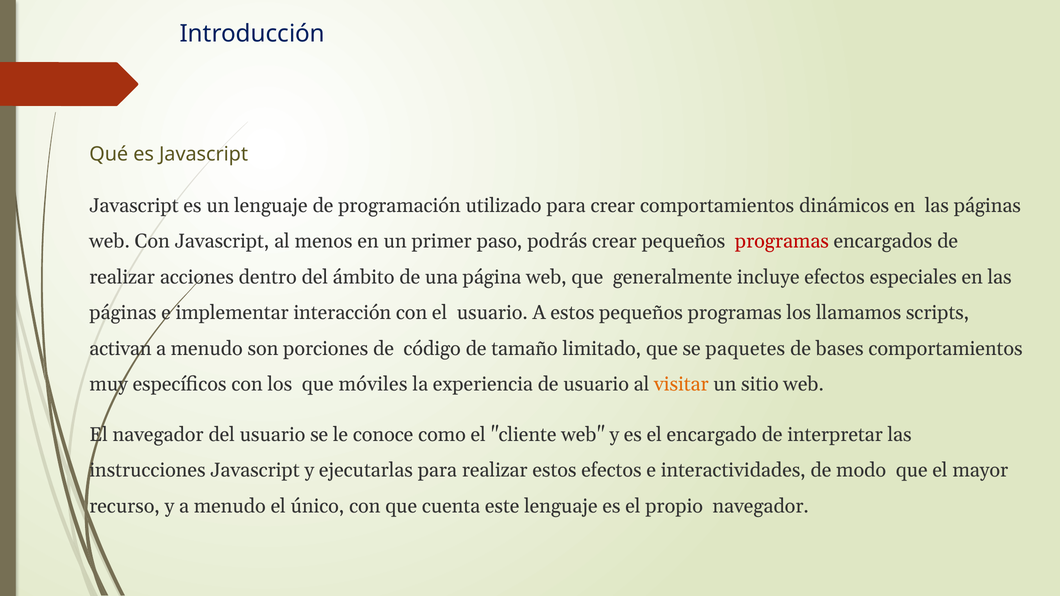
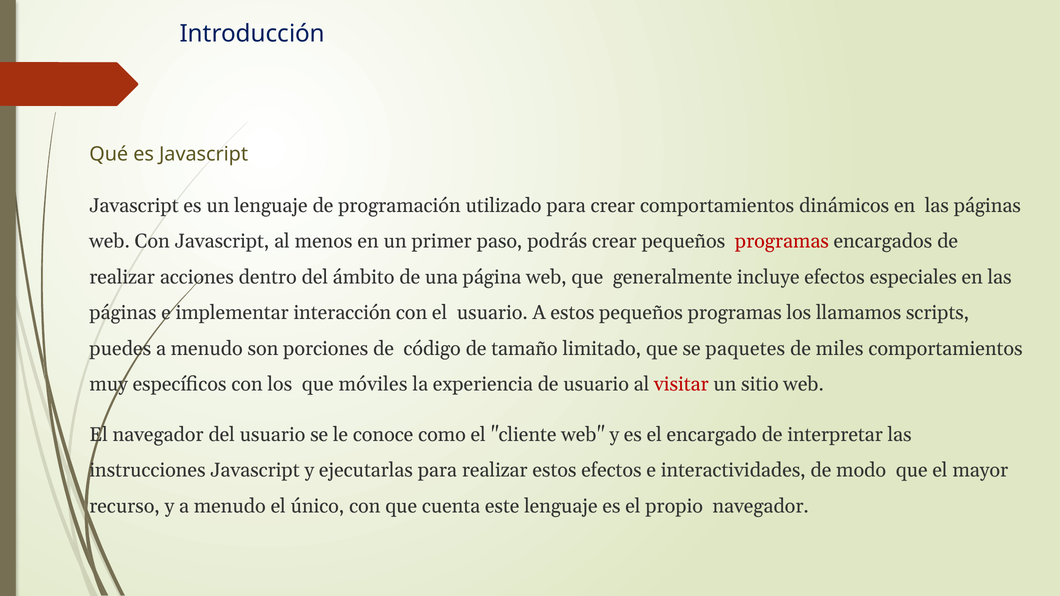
activan: activan -> puedes (120, 349)
bases: bases -> miles (840, 349)
visitar colour: orange -> red (681, 385)
